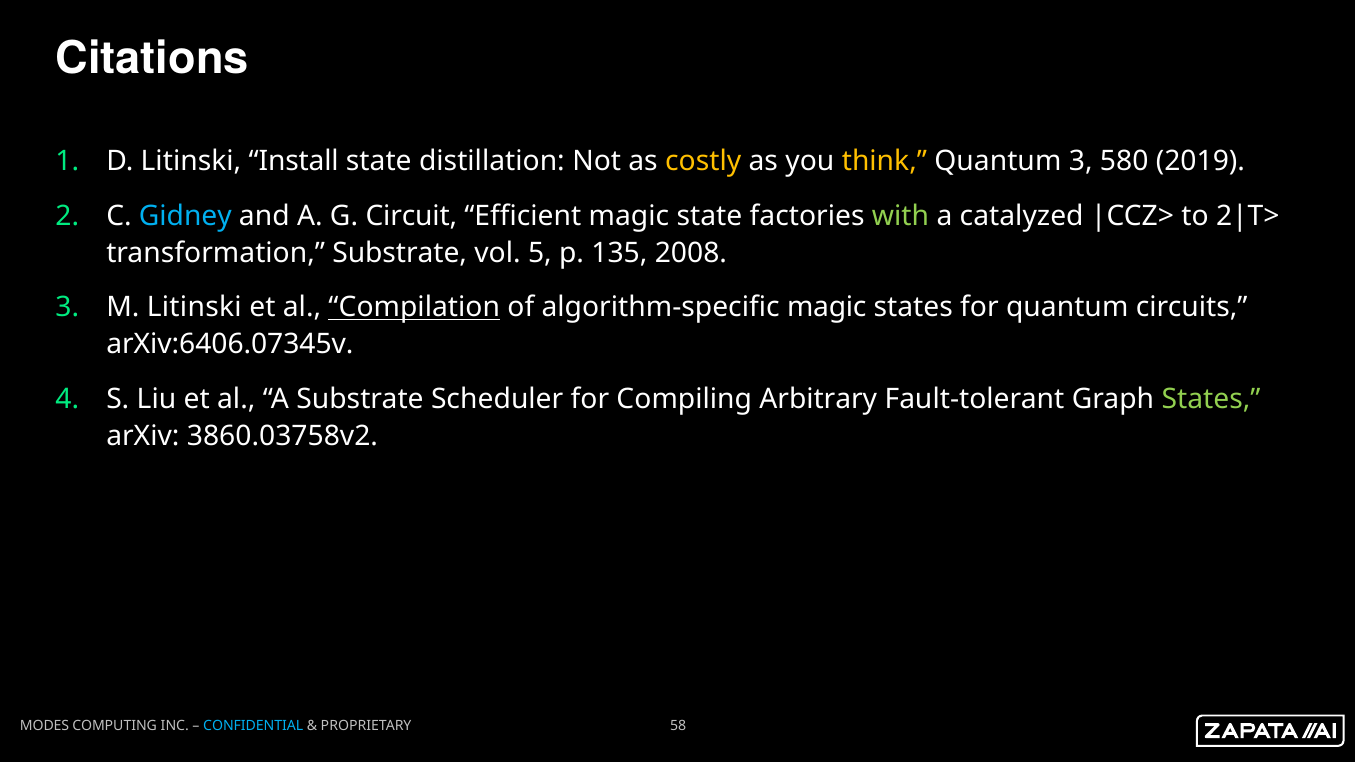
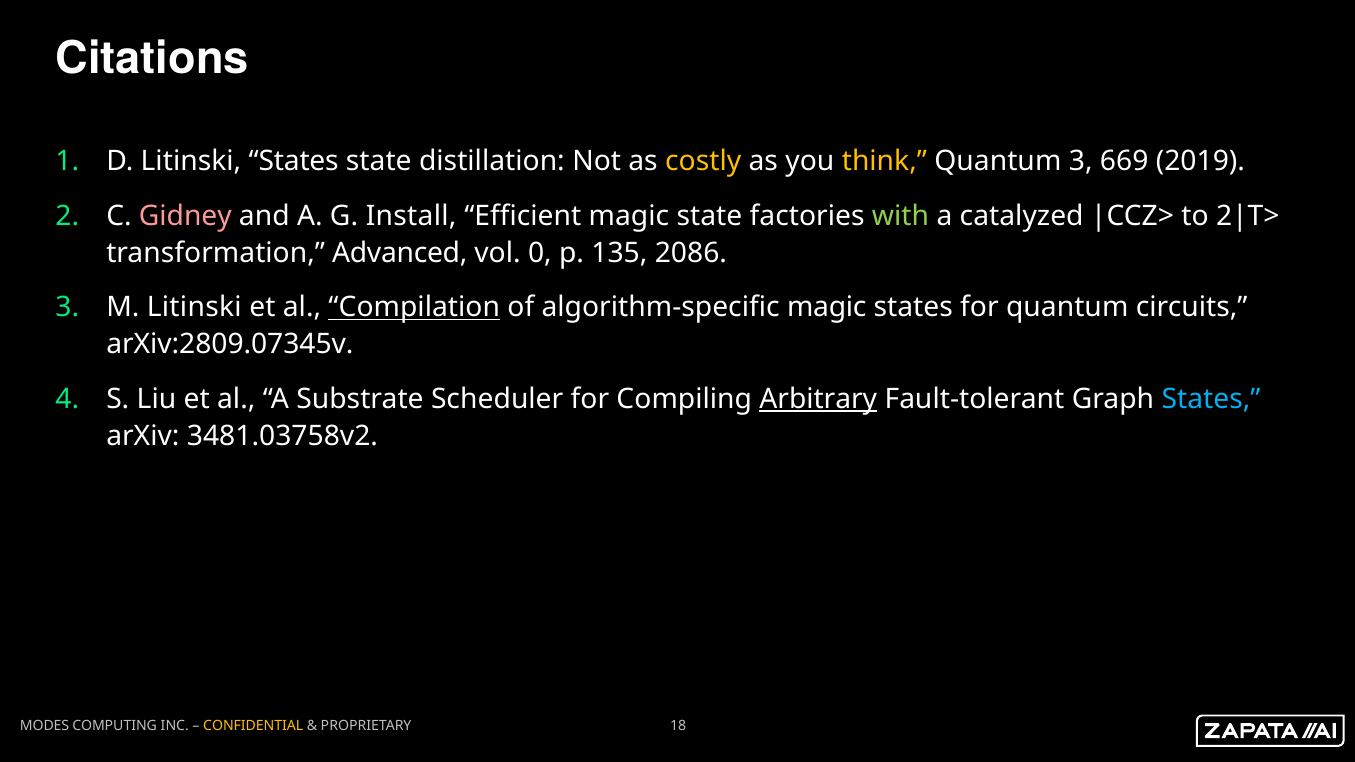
Litinski Install: Install -> States (294, 162)
580: 580 -> 669 (1124, 162)
Gidney colour: light blue -> pink (185, 216)
Circuit: Circuit -> Install (411, 216)
transformation Substrate: Substrate -> Advanced (400, 253)
5: 5 -> 0 (540, 253)
2008: 2008 -> 2086 (691, 253)
arXiv:6406.07345v: arXiv:6406.07345v -> arXiv:2809.07345v (230, 345)
Arbitrary underline: none -> present (818, 399)
States colour: light green -> light blue (1211, 399)
3860.03758v2: 3860.03758v2 -> 3481.03758v2 (282, 436)
CONFIDENTIAL colour: light blue -> yellow (253, 726)
58: 58 -> 18 (678, 726)
